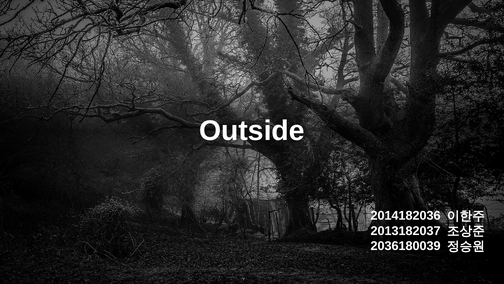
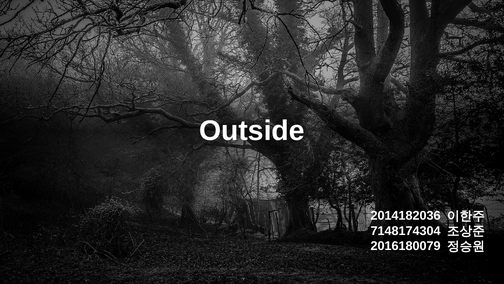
2013182037: 2013182037 -> 7148174304 (406, 231)
2036180039: 2036180039 -> 2016180079 (406, 246)
